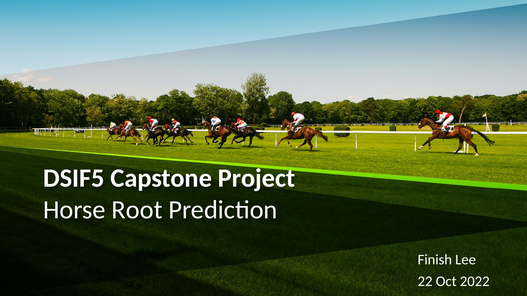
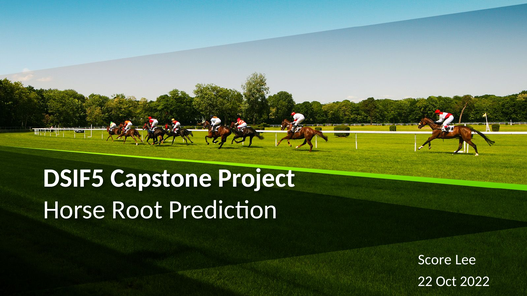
Finish: Finish -> Score (435, 260)
